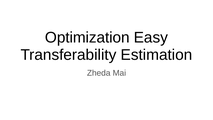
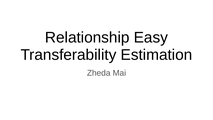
Optimization: Optimization -> Relationship (87, 37)
